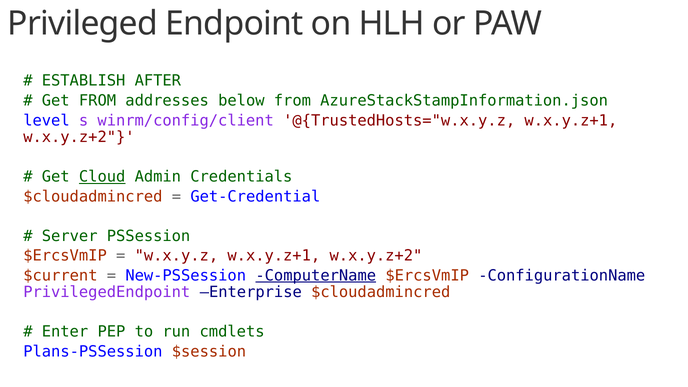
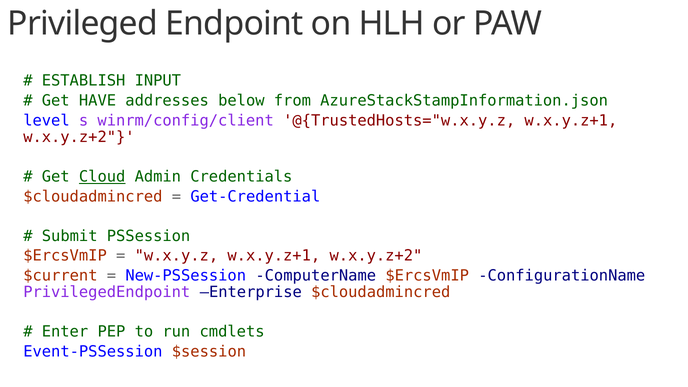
AFTER: AFTER -> INPUT (158, 81)
Get FROM: FROM -> HAVE (98, 101)
Server: Server -> Submit (70, 236)
ComputerName underline: present -> none (316, 275)
Plans-PSSession: Plans-PSSession -> Event-PSSession (93, 351)
